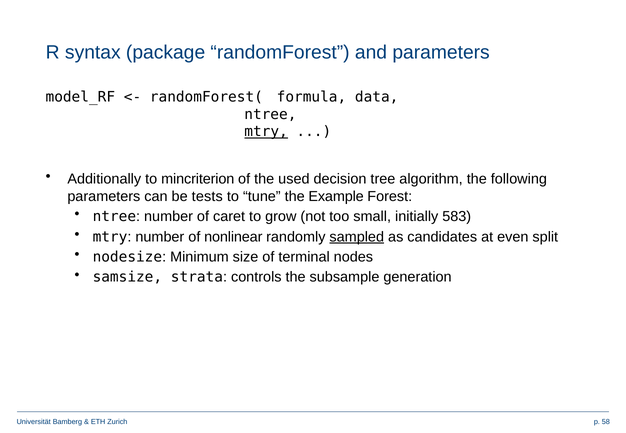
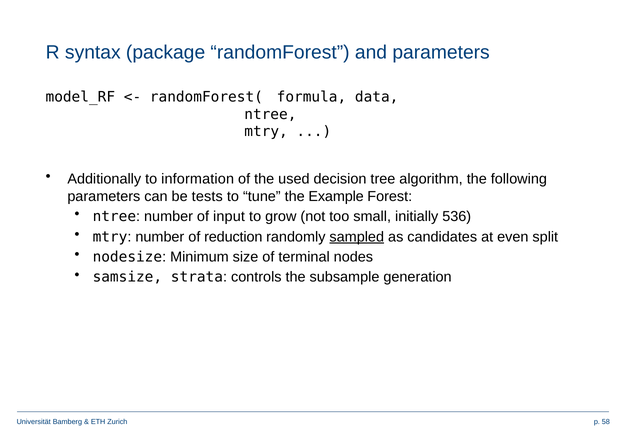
mtry underline: present -> none (266, 132)
mincriterion: mincriterion -> information (198, 179)
caret: caret -> input (229, 217)
583: 583 -> 536 (457, 217)
nonlinear: nonlinear -> reduction (233, 237)
